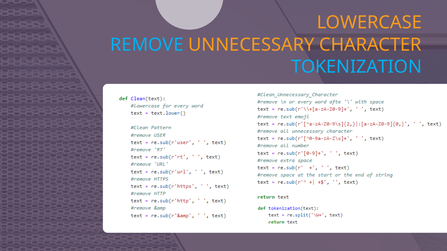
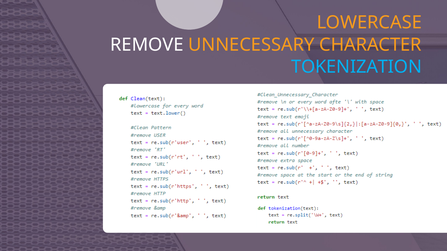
REMOVE colour: light blue -> white (147, 45)
